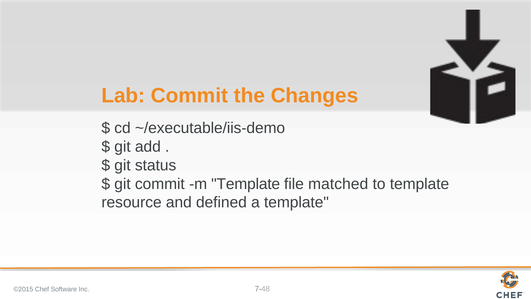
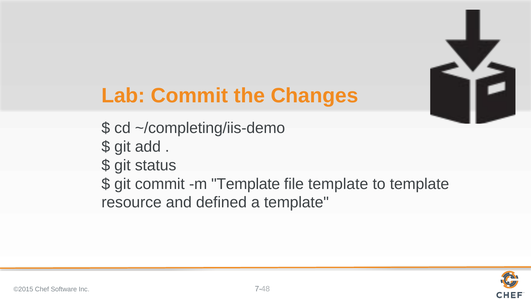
~/executable/iis-demo: ~/executable/iis-demo -> ~/completing/iis-demo (210, 128)
file matched: matched -> template (338, 184)
